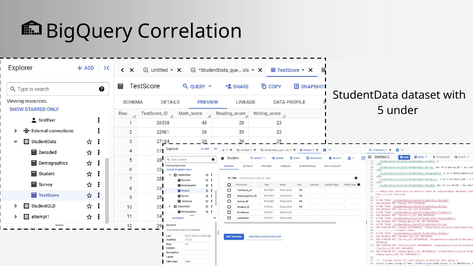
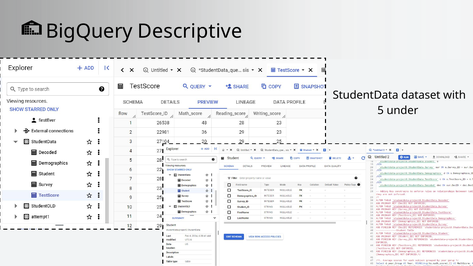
Correlation: Correlation -> Descriptive (190, 31)
